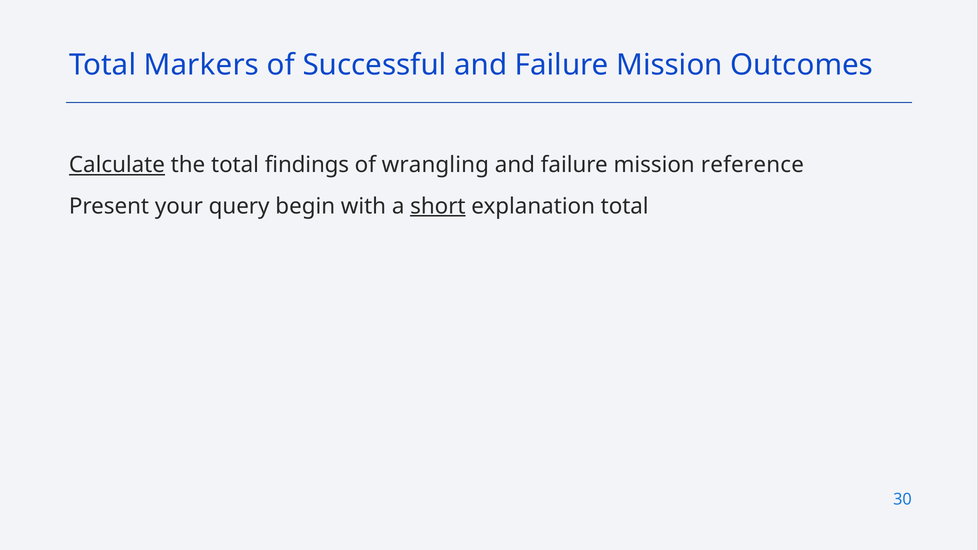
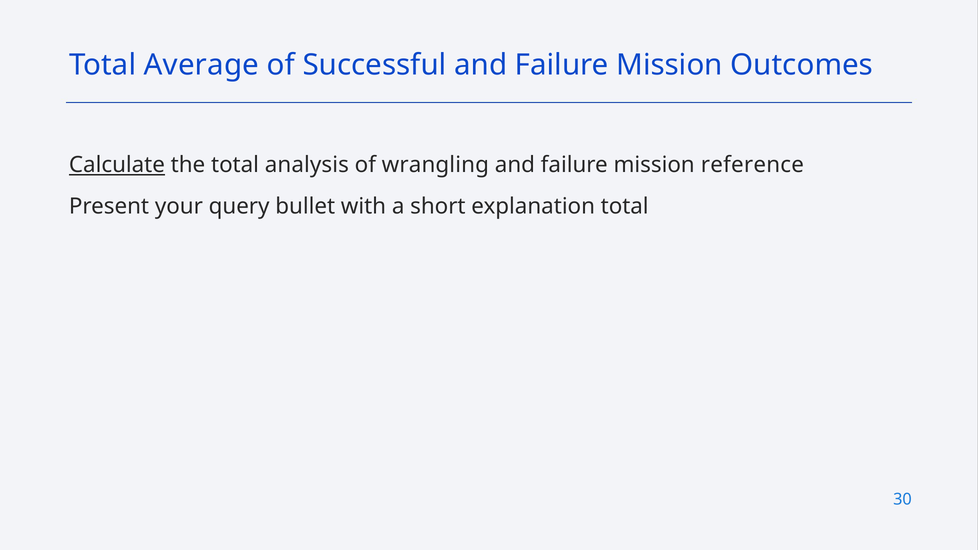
Markers: Markers -> Average (201, 65)
findings: findings -> analysis (307, 165)
begin: begin -> bullet (305, 206)
short underline: present -> none (438, 206)
